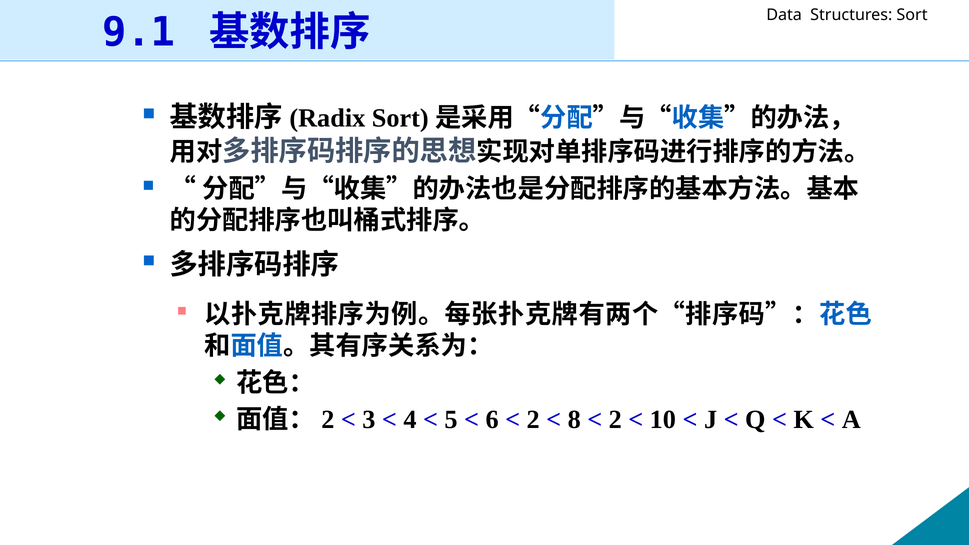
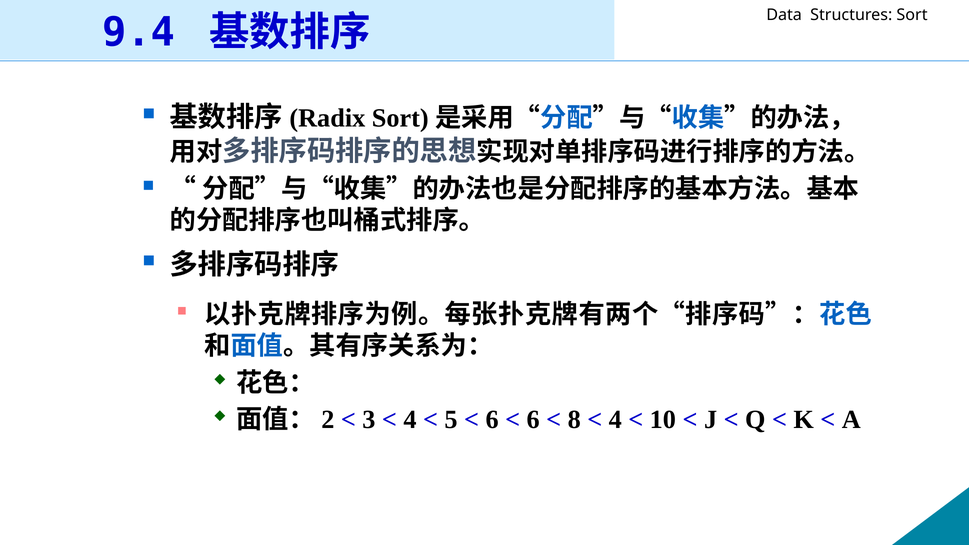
9.1: 9.1 -> 9.4 (139, 32)
2: 2 -> 6 (533, 420)
2: 2 -> 4 (615, 420)
